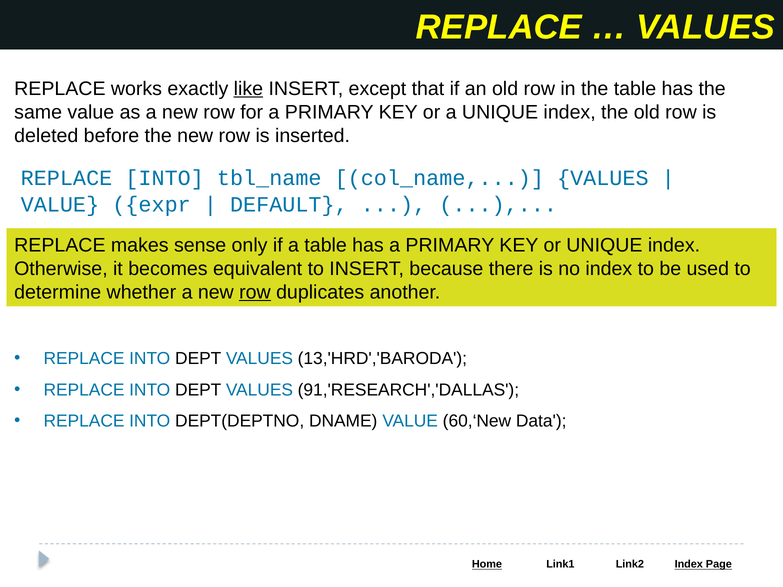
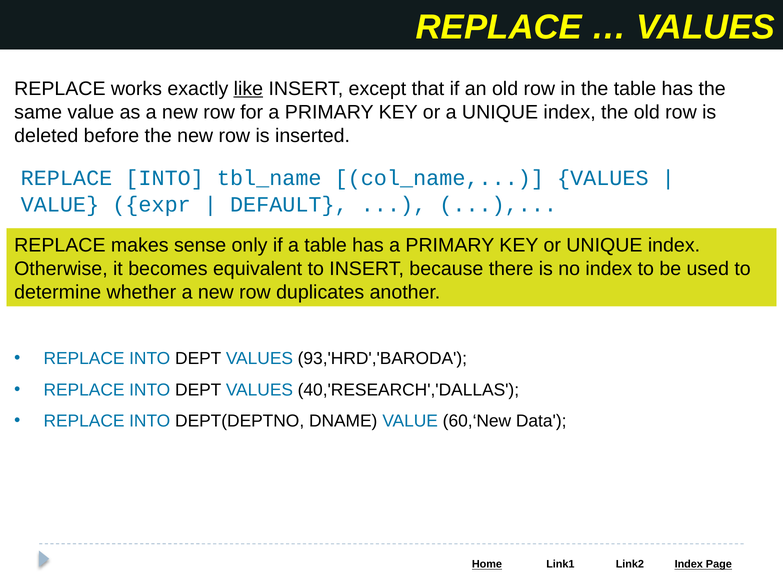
row underline: present -> none (255, 292)
13,'HRD','BARODA: 13,'HRD','BARODA -> 93,'HRD','BARODA (382, 359)
91,'RESEARCH','DALLAS: 91,'RESEARCH','DALLAS -> 40,'RESEARCH','DALLAS (408, 390)
